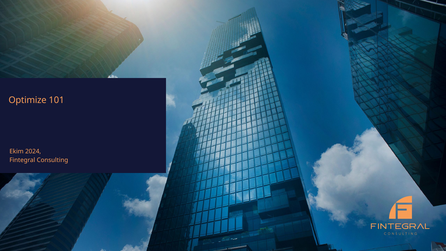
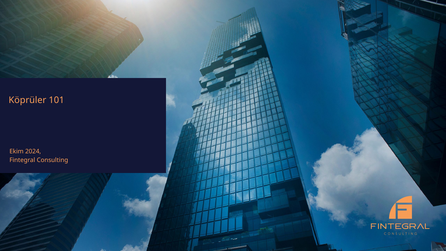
Optimize: Optimize -> Köprüler (27, 100)
